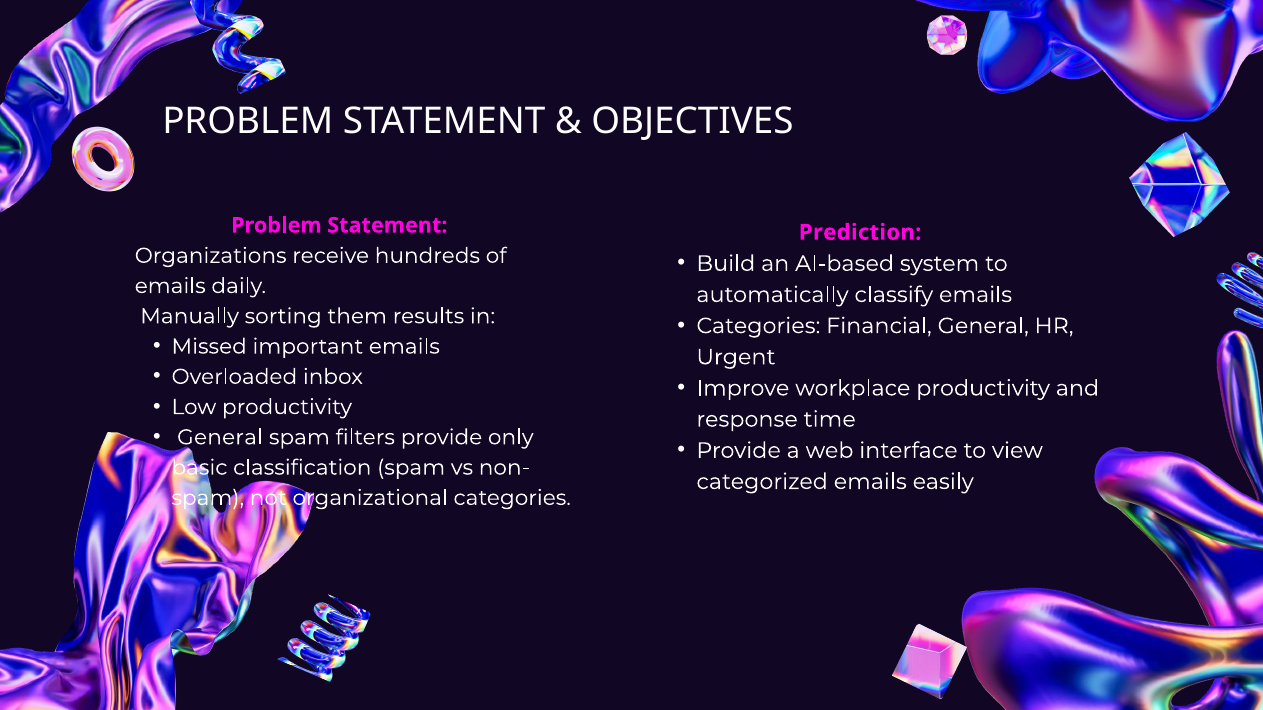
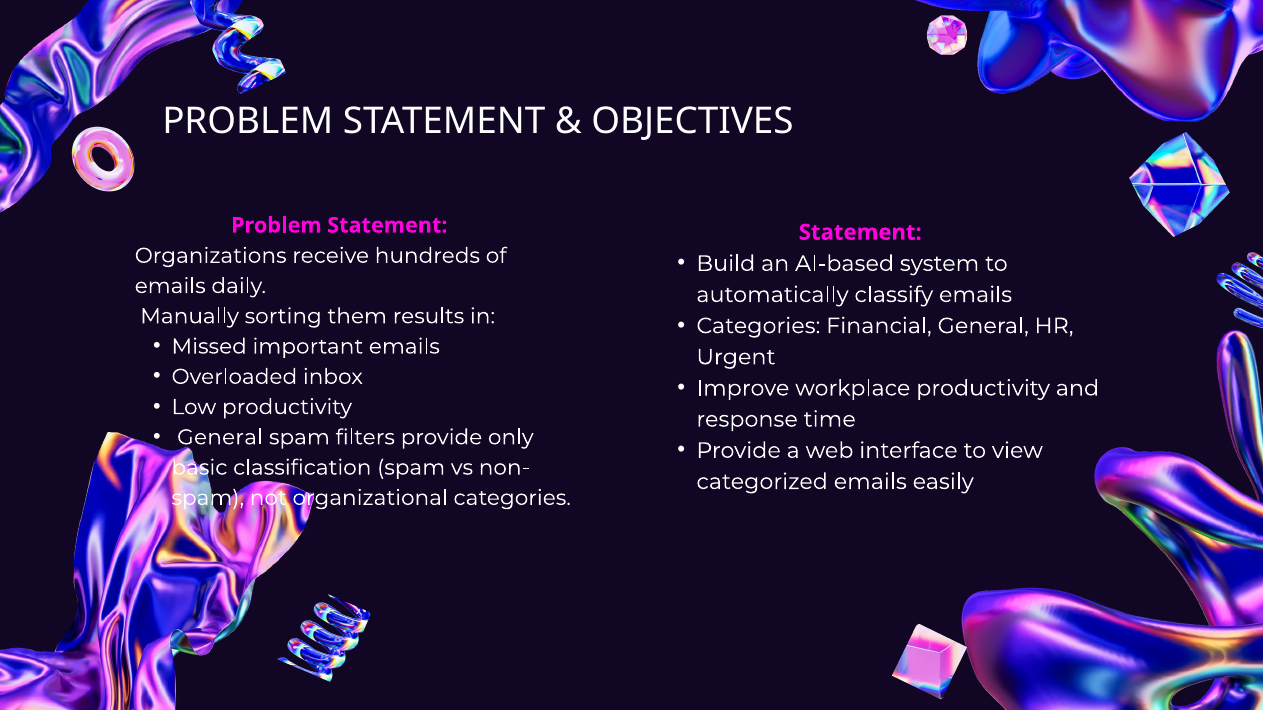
Prediction: Prediction -> Statement (860, 233)
